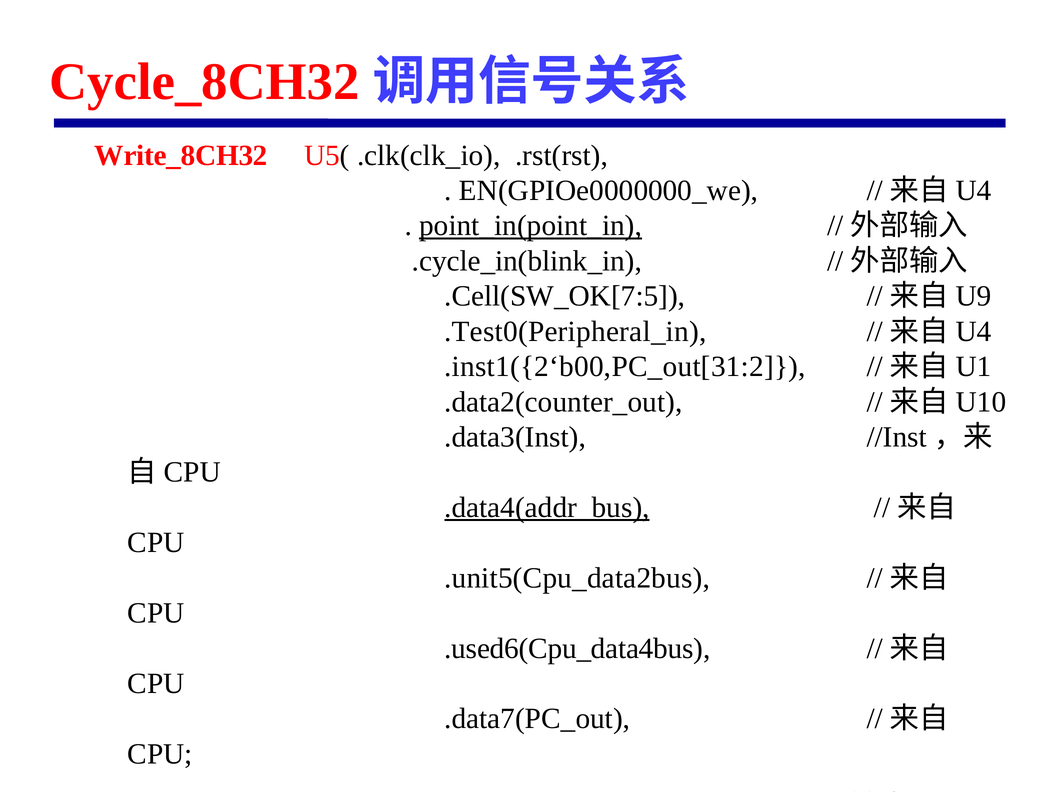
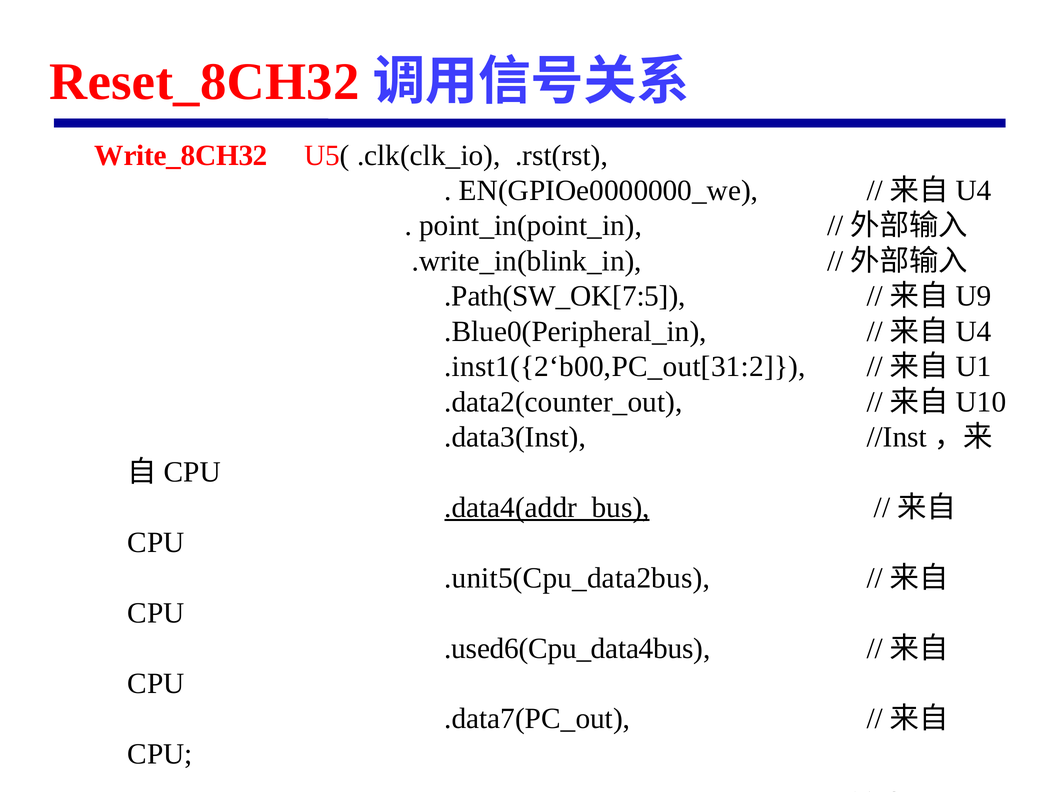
Cycle_8CH32: Cycle_8CH32 -> Reset_8CH32 (204, 82)
point_in(point_in underline: present -> none (531, 226)
.cycle_in(blink_in: .cycle_in(blink_in -> .write_in(blink_in (527, 261)
.Cell(SW_OK[7:5: .Cell(SW_OK[7:5 -> .Path(SW_OK[7:5 (565, 296)
.Test0(Peripheral_in: .Test0(Peripheral_in -> .Blue0(Peripheral_in (576, 331)
